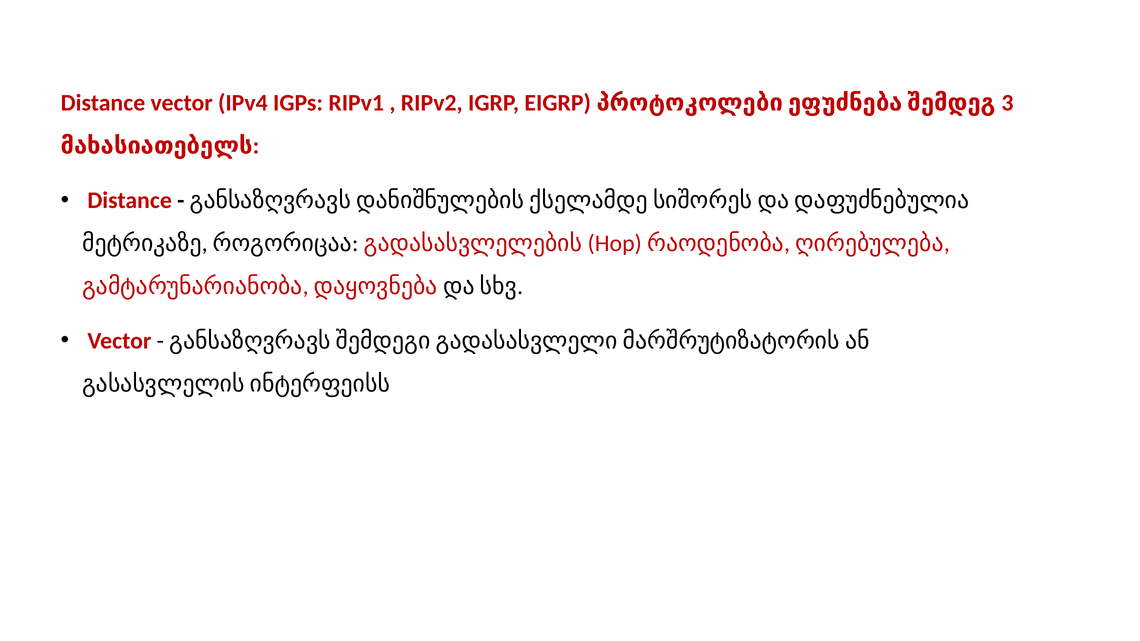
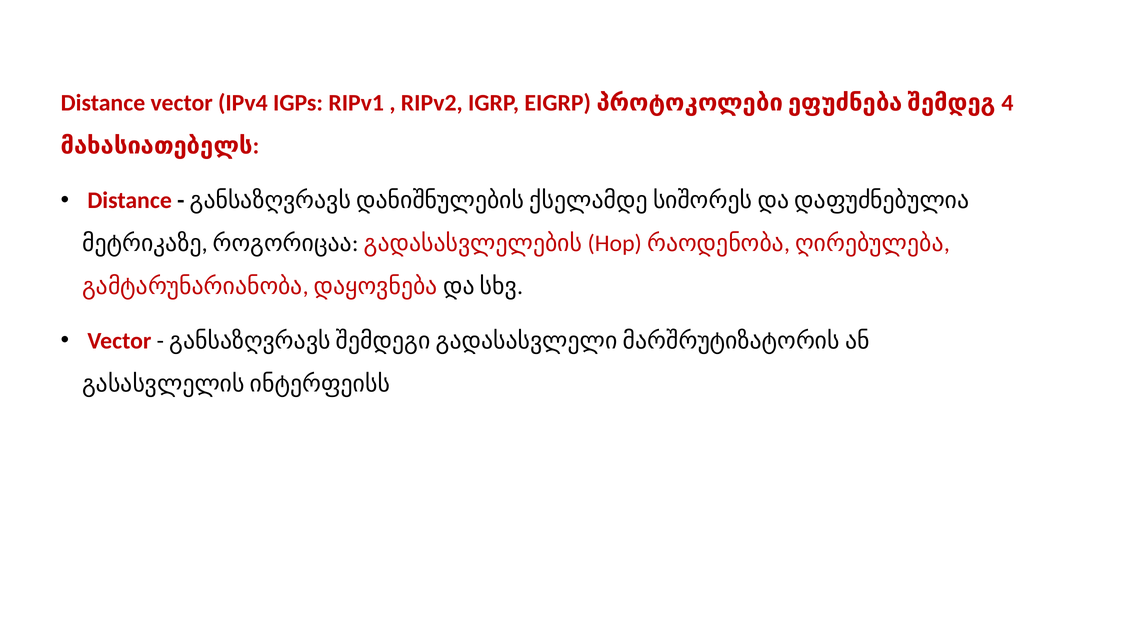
3: 3 -> 4 (1007, 103)
